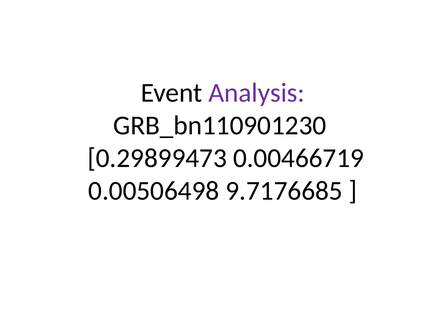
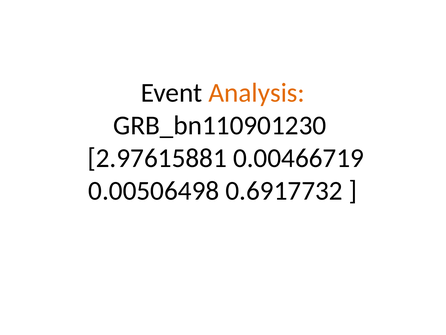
Analysis colour: purple -> orange (257, 93)
0.29899473: 0.29899473 -> 2.97615881 (157, 158)
9.7176685: 9.7176685 -> 0.6917732 (284, 191)
